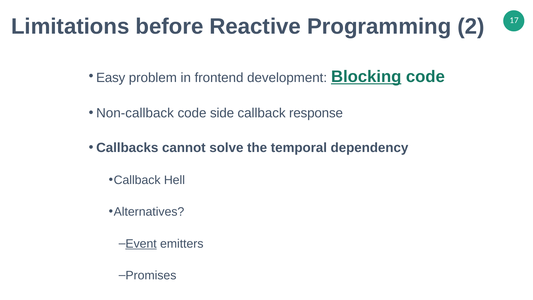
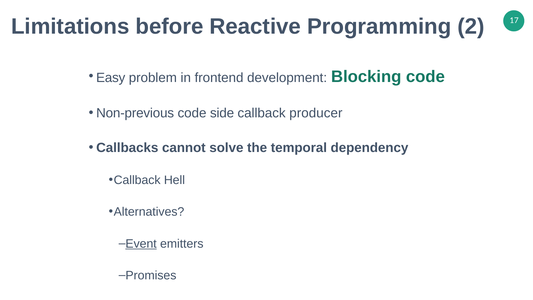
Blocking underline: present -> none (366, 77)
Non-callback: Non-callback -> Non-previous (135, 113)
response: response -> producer (316, 113)
